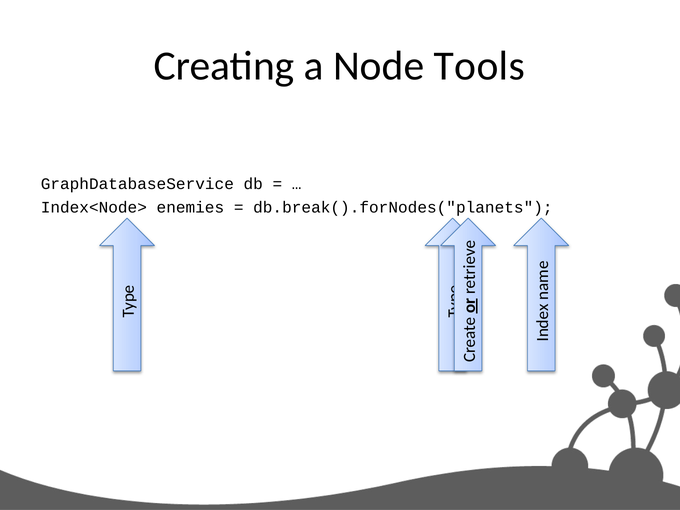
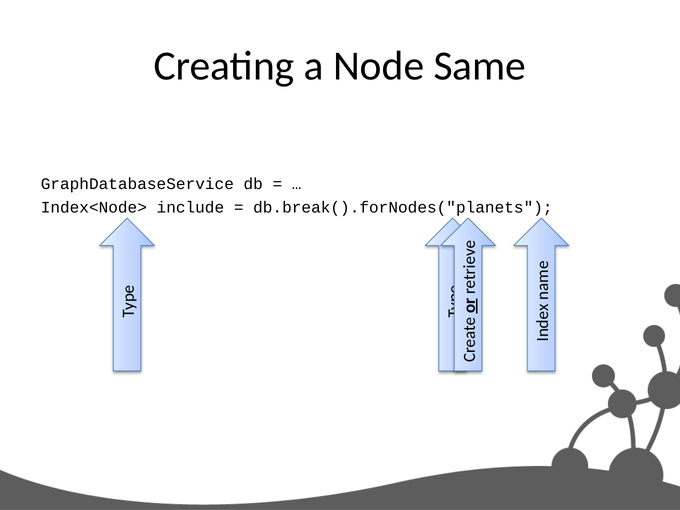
Tools: Tools -> Same (480, 66)
enemies: enemies -> include (190, 207)
